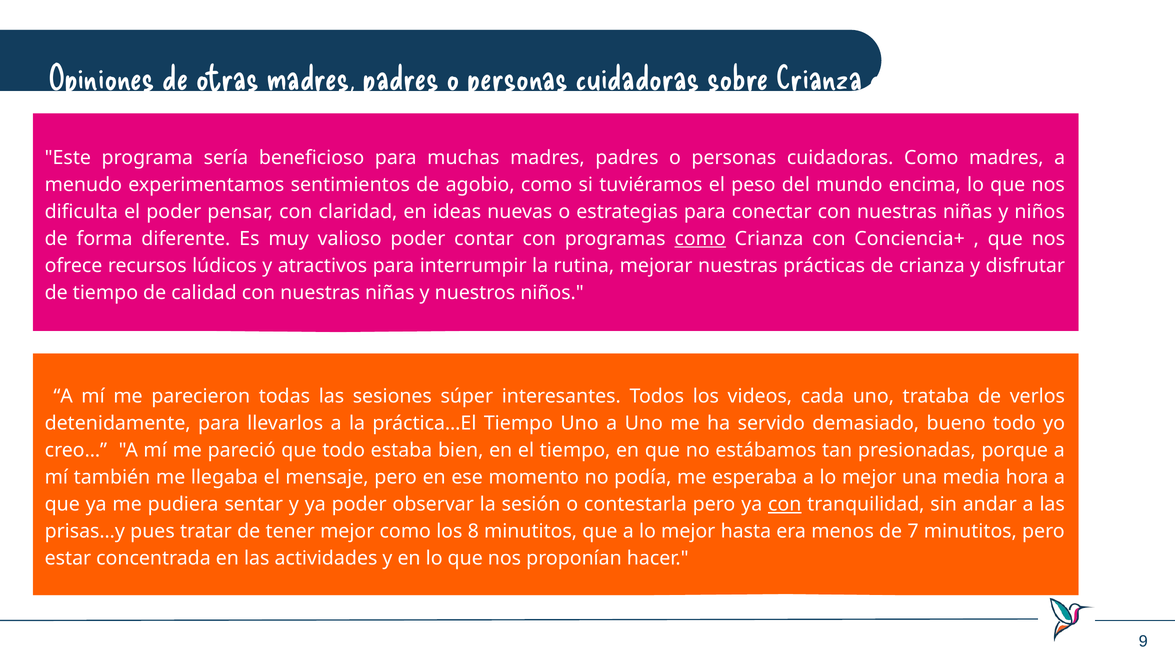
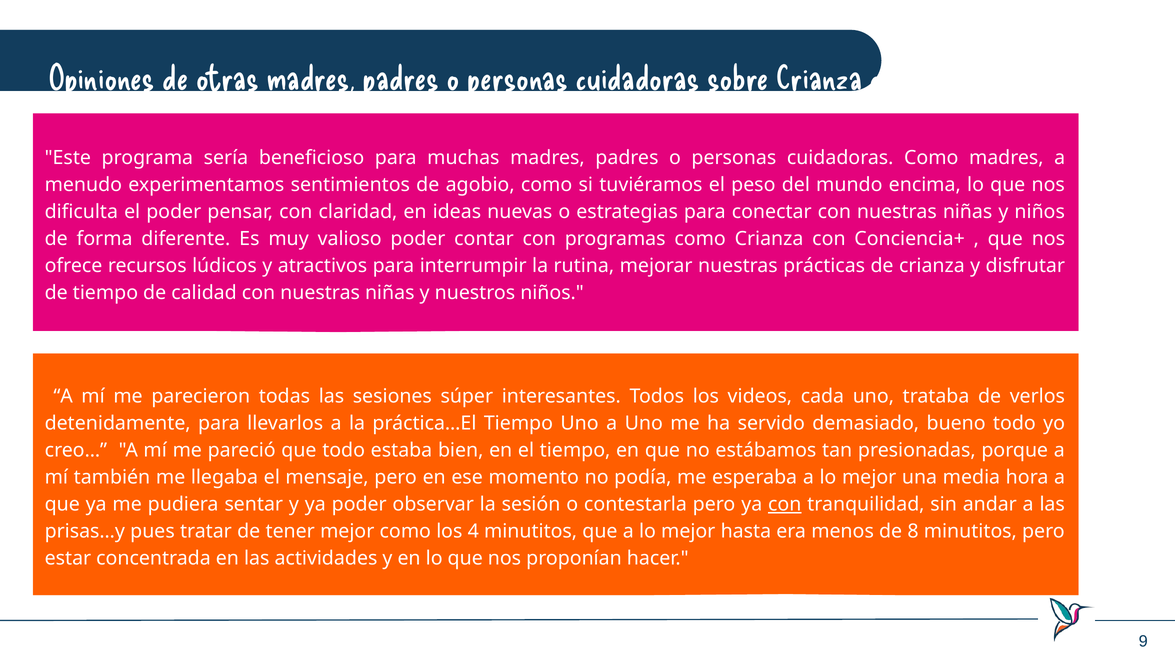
como underline: present -> none (700, 239)
8: 8 -> 4 (473, 531)
7: 7 -> 8 (913, 531)
